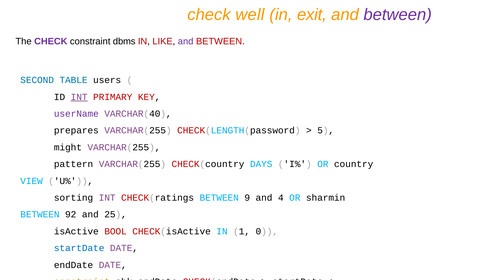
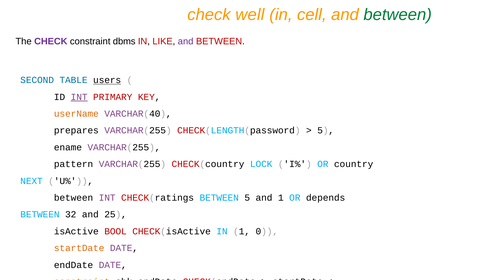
exit: exit -> cell (312, 15)
between colour: purple -> green (398, 15)
users underline: none -> present (107, 80)
userName colour: purple -> orange (76, 114)
might: might -> ename (68, 147)
DAYS: DAYS -> LOCK (261, 164)
VIEW: VIEW -> NEXT (32, 181)
sorting: sorting -> between (74, 198)
BETWEEN 9: 9 -> 5 (247, 198)
and 4: 4 -> 1 (281, 198)
sharmin: sharmin -> depends (326, 198)
92: 92 -> 32 (71, 215)
startDate colour: blue -> orange (79, 248)
